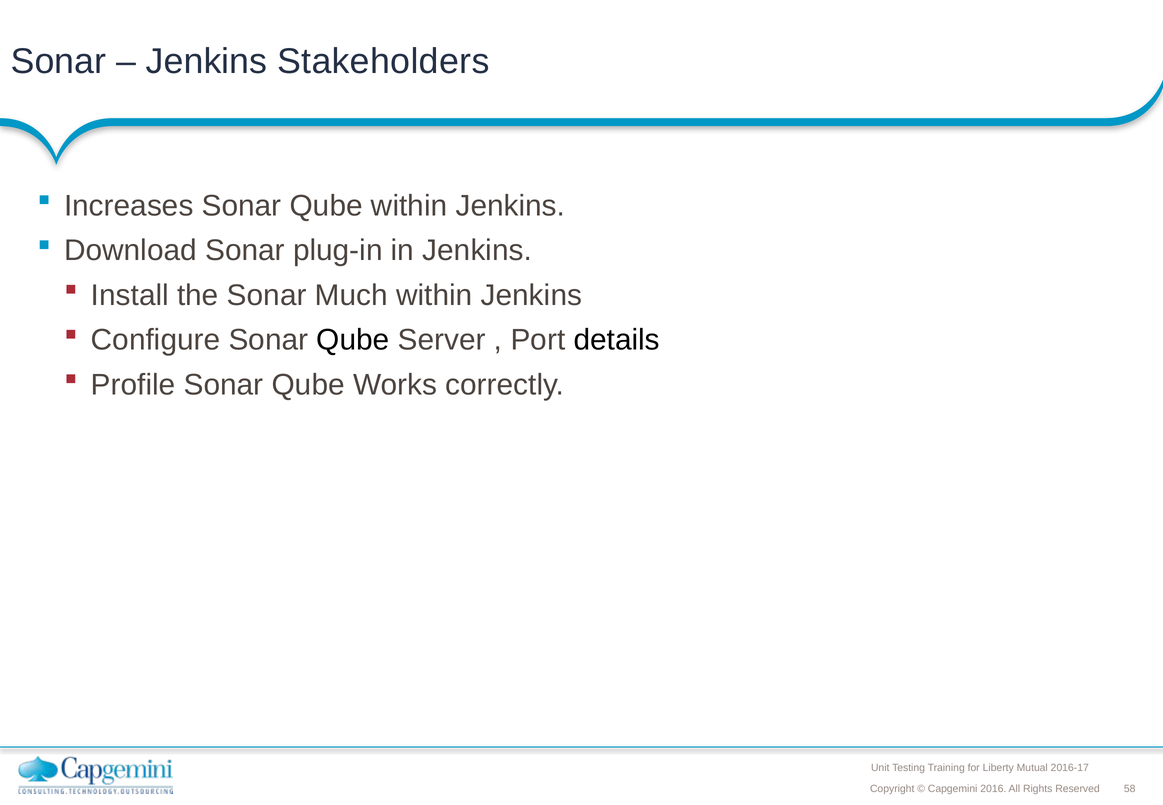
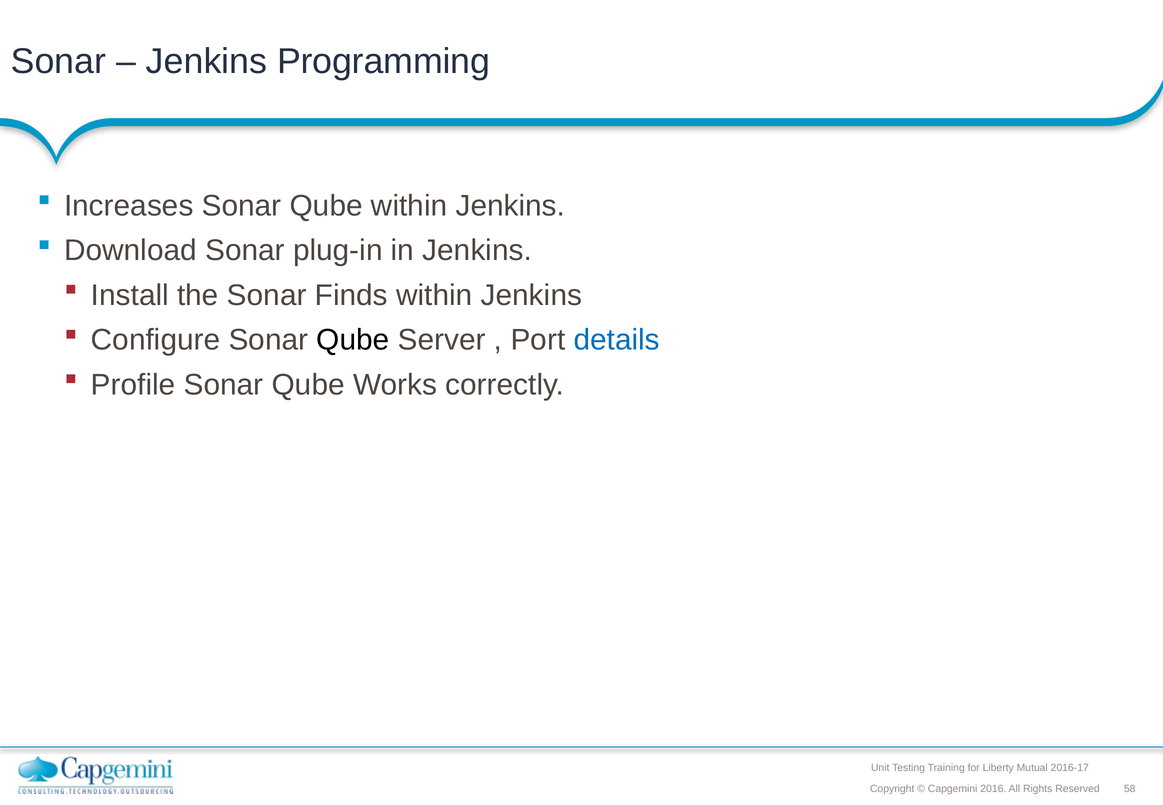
Stakeholders: Stakeholders -> Programming (384, 61)
Much: Much -> Finds (351, 295)
details colour: black -> blue (617, 340)
